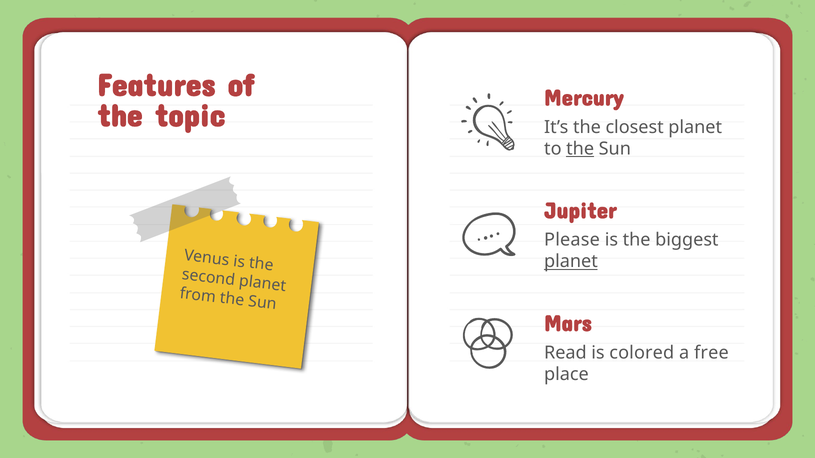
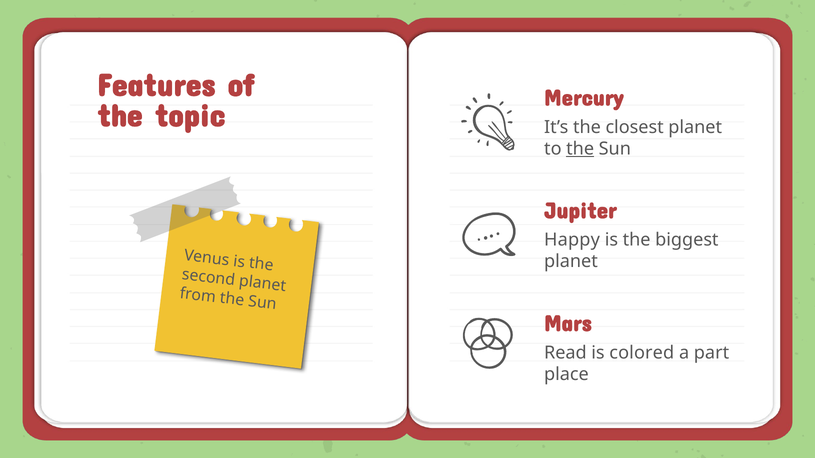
Please: Please -> Happy (572, 240)
planet underline: present -> none (571, 262)
free: free -> part (711, 353)
